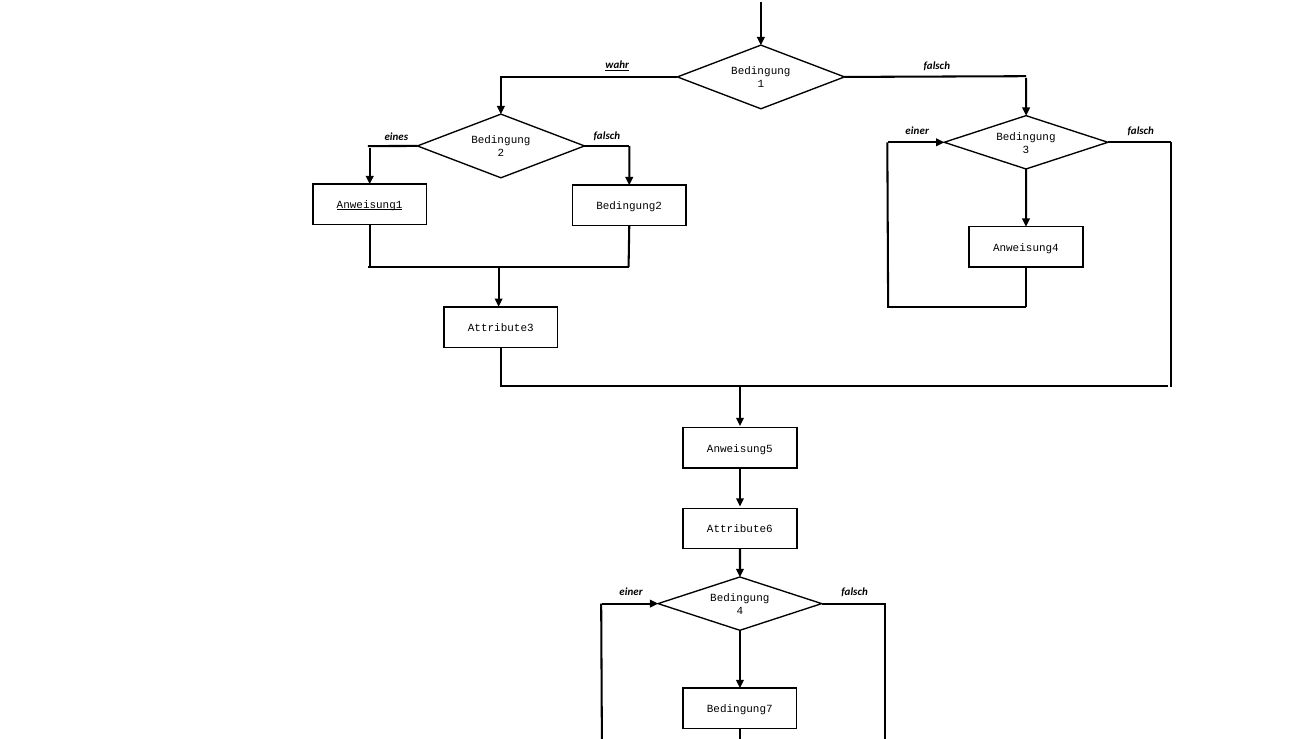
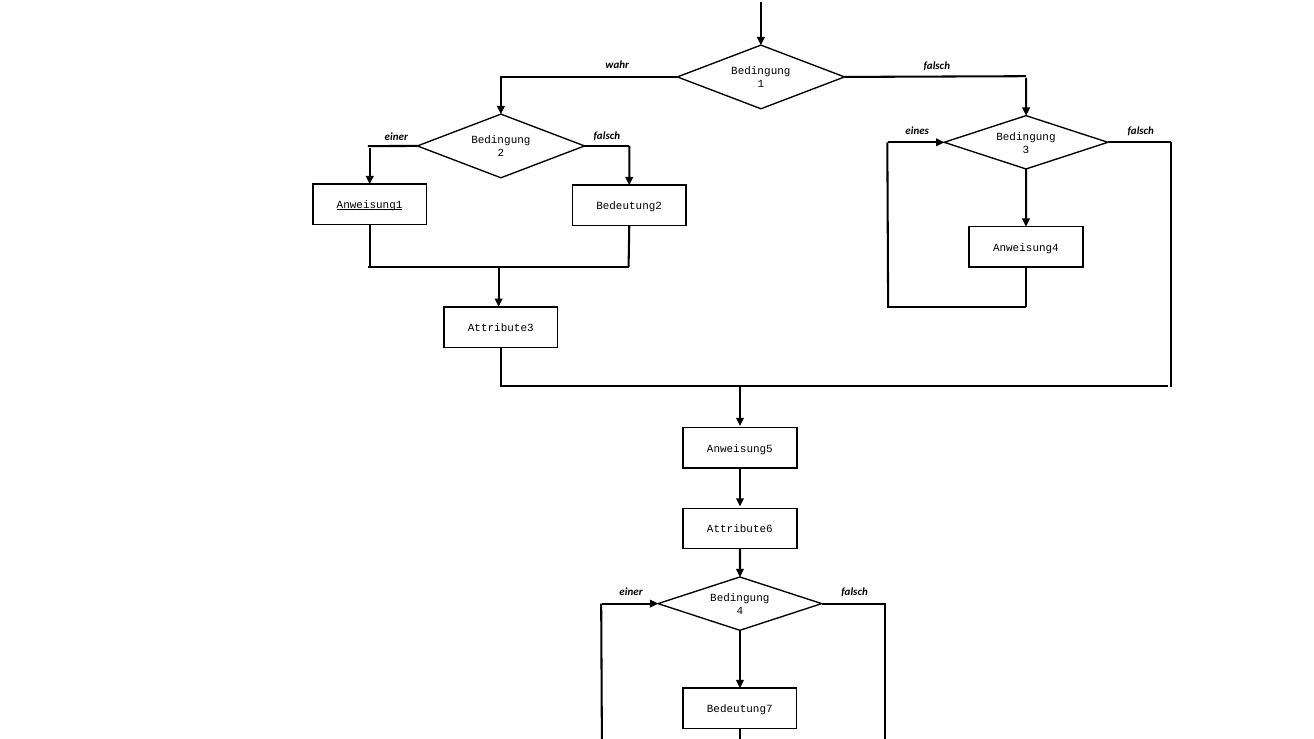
wahr underline: present -> none (617, 65)
einer: einer -> eines (917, 131)
eines: eines -> einer (396, 137)
Bedingung2: Bedingung2 -> Bedeutung2 (629, 206)
Bedingung7: Bedingung7 -> Bedeutung7 (740, 709)
